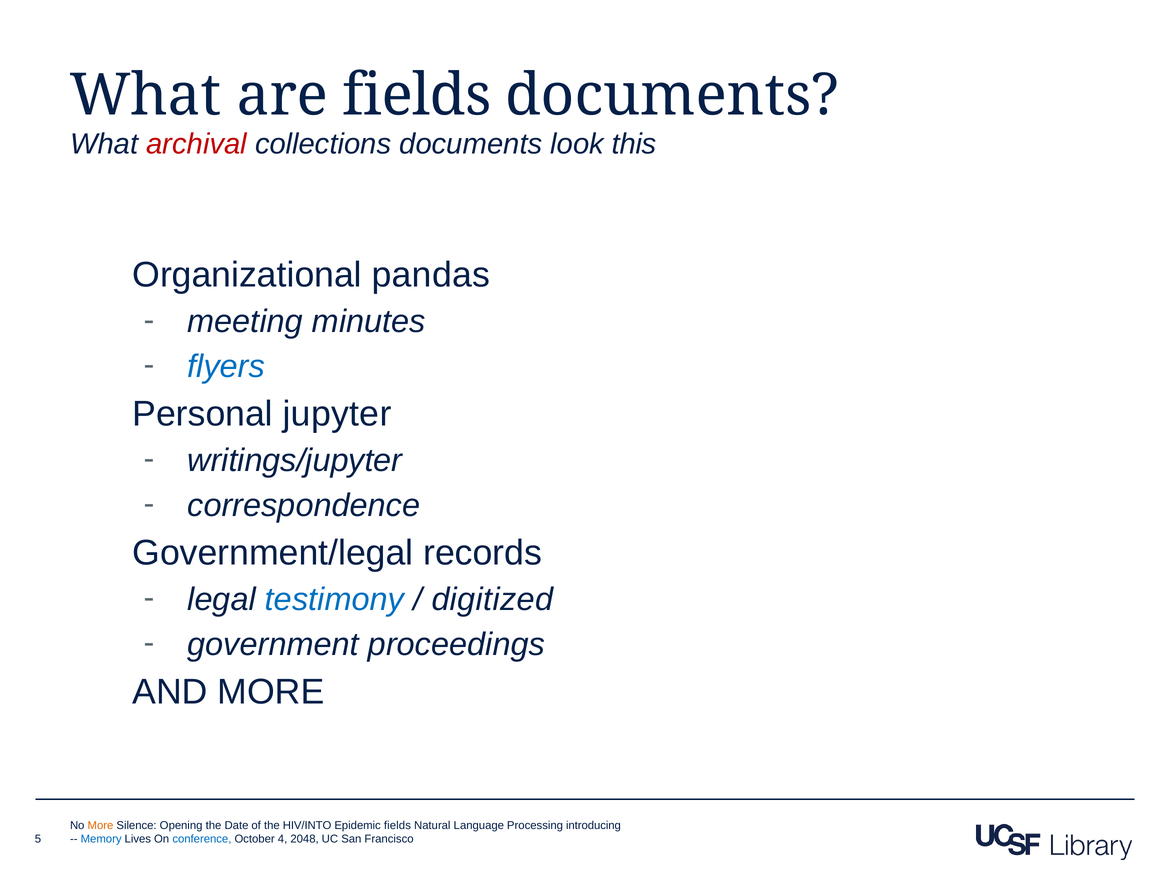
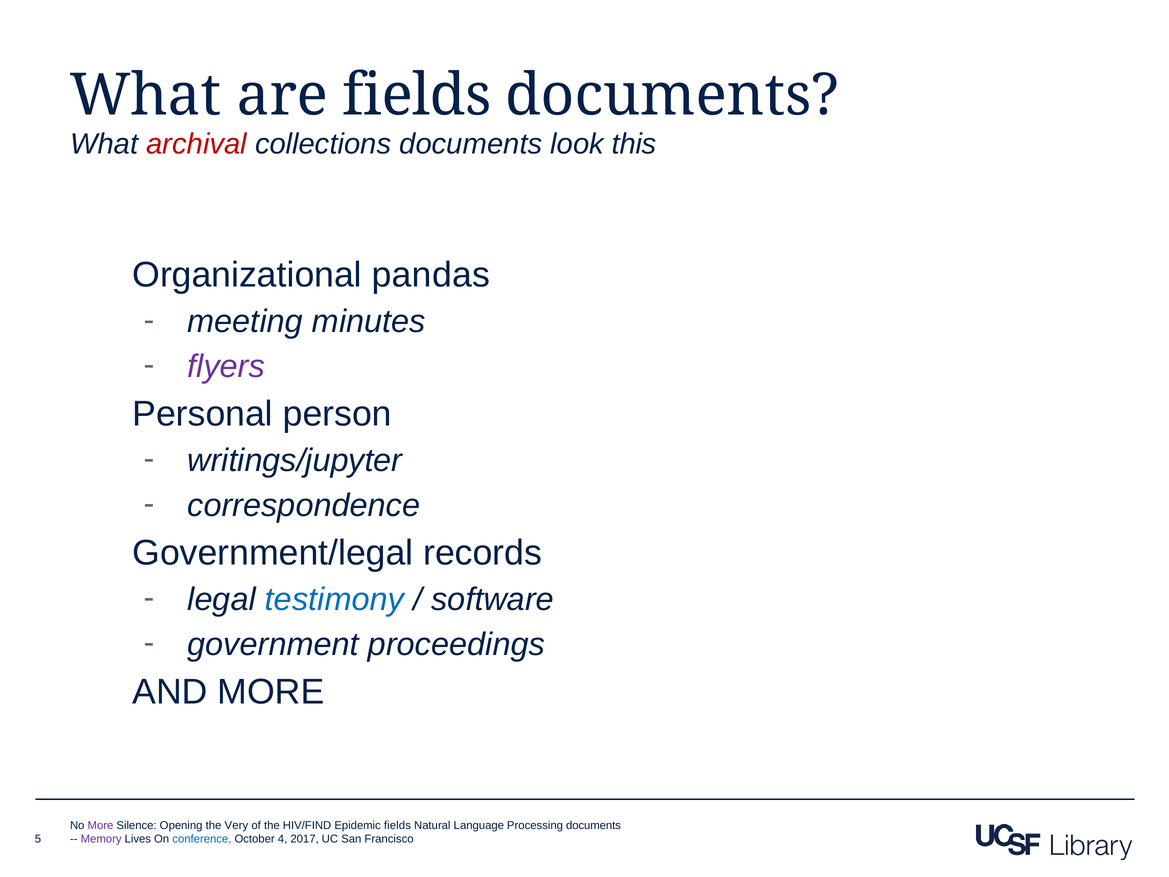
flyers colour: blue -> purple (226, 366)
jupyter: jupyter -> person (337, 414)
digitized: digitized -> software (493, 599)
More colour: orange -> purple (101, 825)
Date: Date -> Very (236, 825)
HIV/INTO: HIV/INTO -> HIV/FIND (307, 825)
Processing introducing: introducing -> documents (593, 825)
Memory colour: blue -> purple (101, 839)
2048: 2048 -> 2017 (305, 839)
